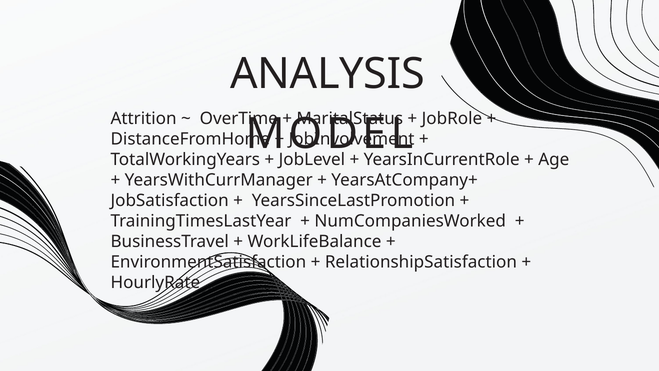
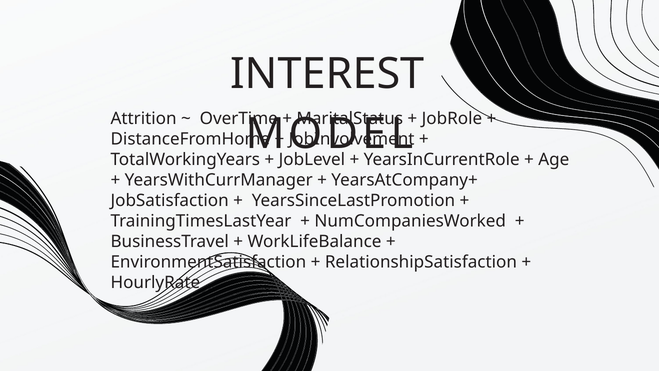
ANALYSIS: ANALYSIS -> INTEREST (327, 74)
